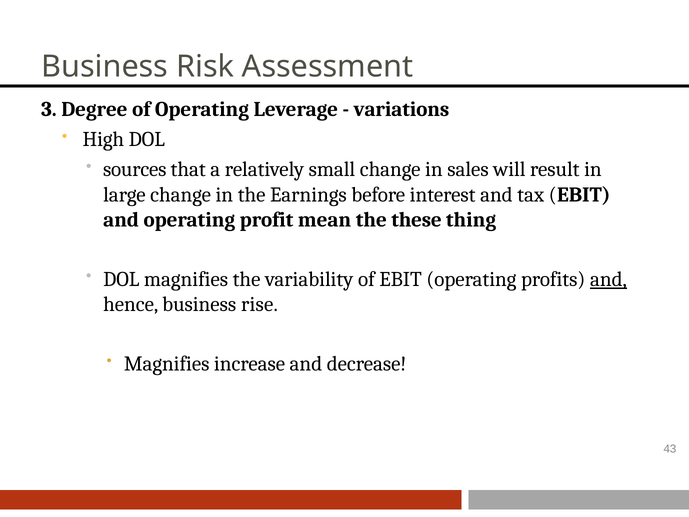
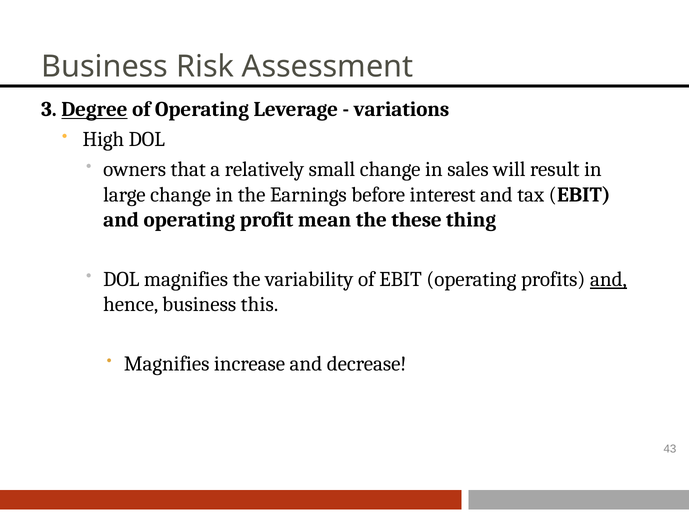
Degree underline: none -> present (94, 109)
sources: sources -> owners (135, 169)
rise: rise -> this (260, 304)
